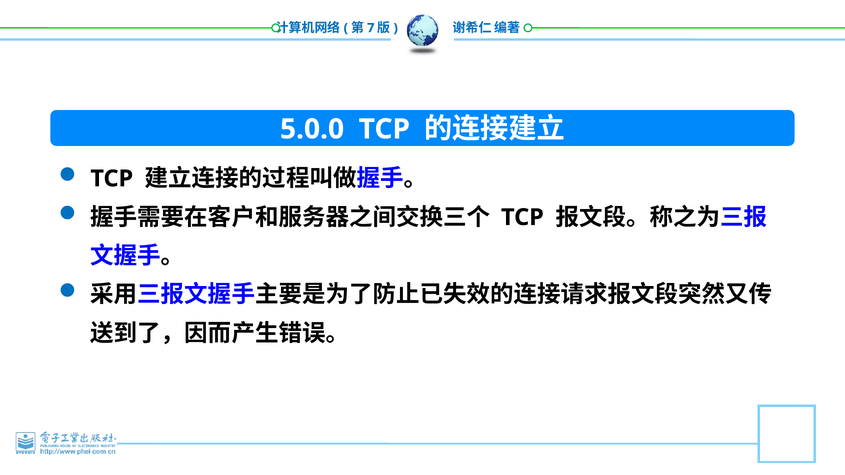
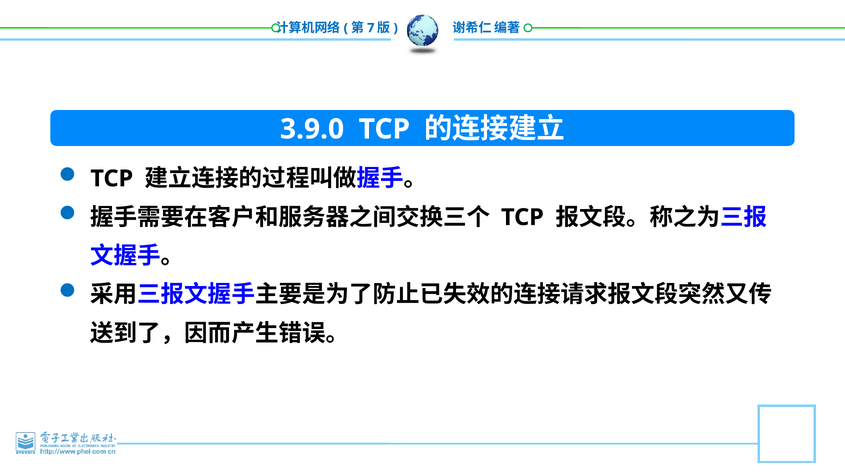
5.0.0: 5.0.0 -> 3.9.0 (312, 129)
